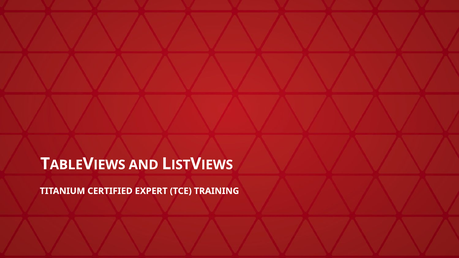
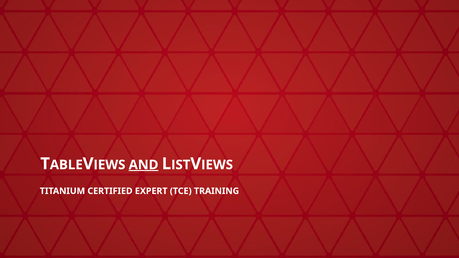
AND underline: none -> present (144, 165)
